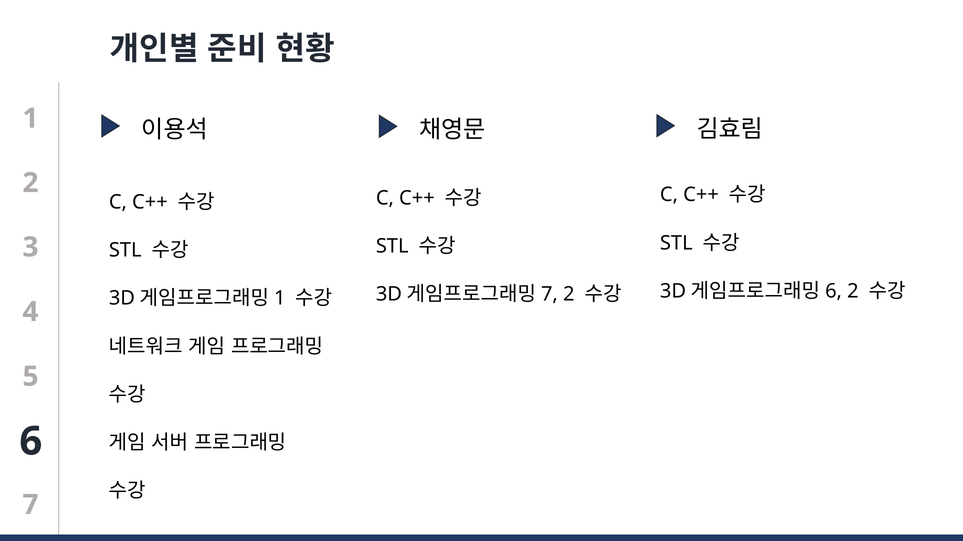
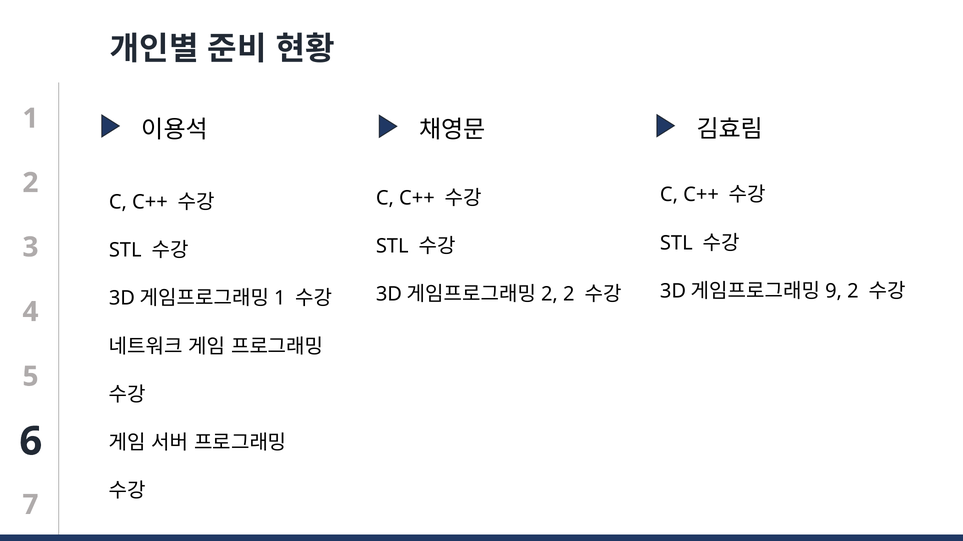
6: 6 -> 9 (834, 291)
7: 7 -> 2 (549, 295)
